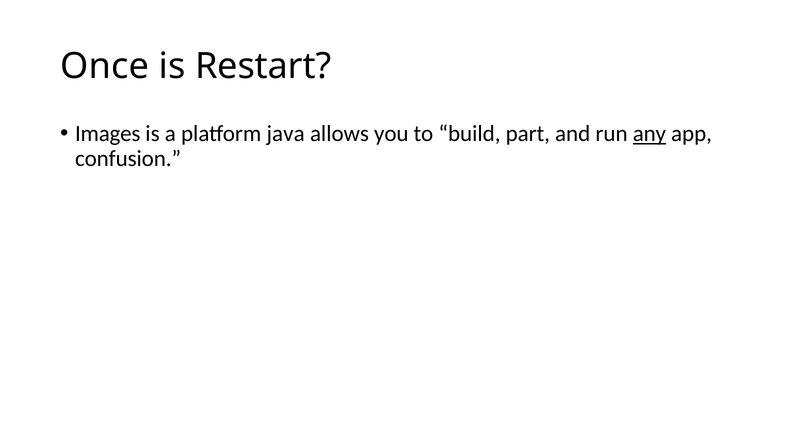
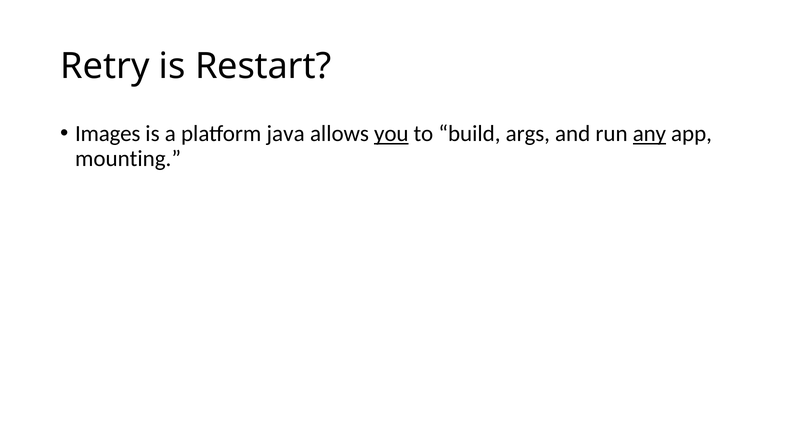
Once: Once -> Retry (105, 66)
you underline: none -> present (391, 134)
part: part -> args (528, 134)
confusion: confusion -> mounting (128, 158)
